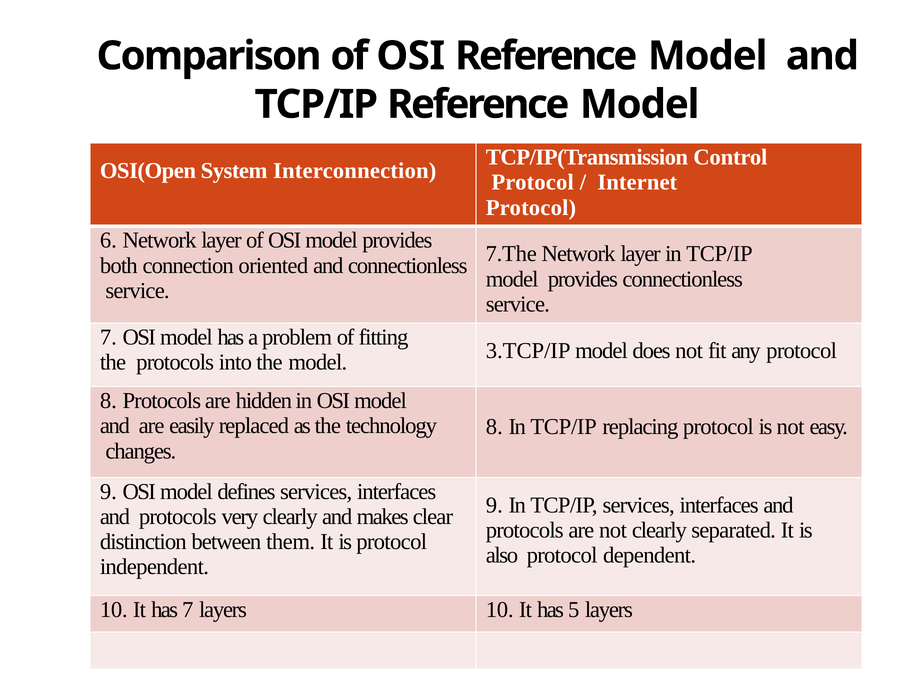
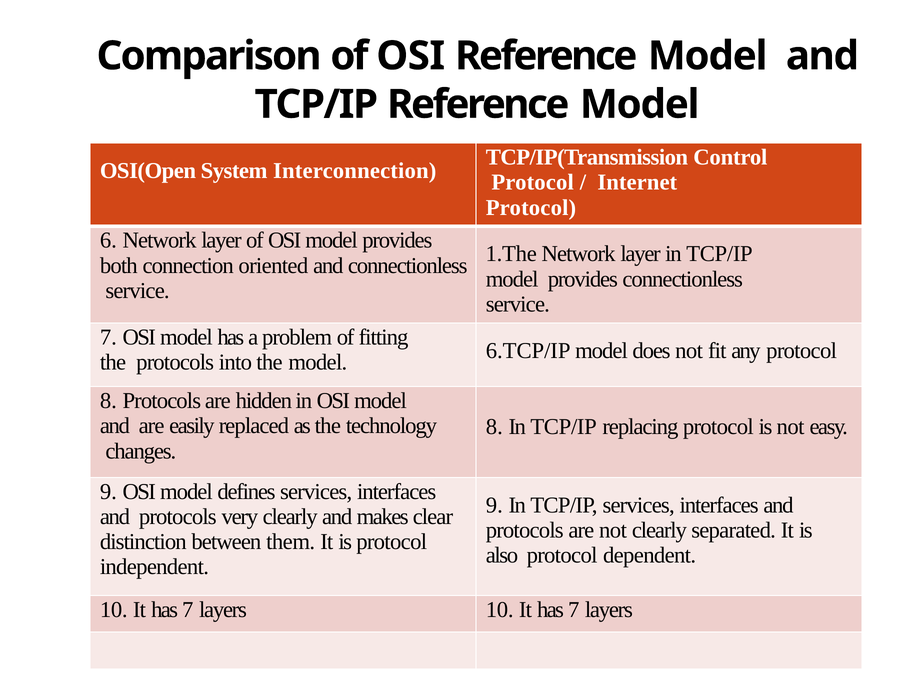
7.The: 7.The -> 1.The (511, 254)
3.TCP/IP: 3.TCP/IP -> 6.TCP/IP (528, 351)
5: 5 -> 7 (574, 610)
